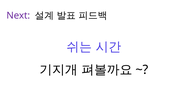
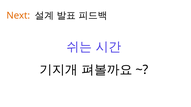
Next colour: purple -> orange (18, 16)
